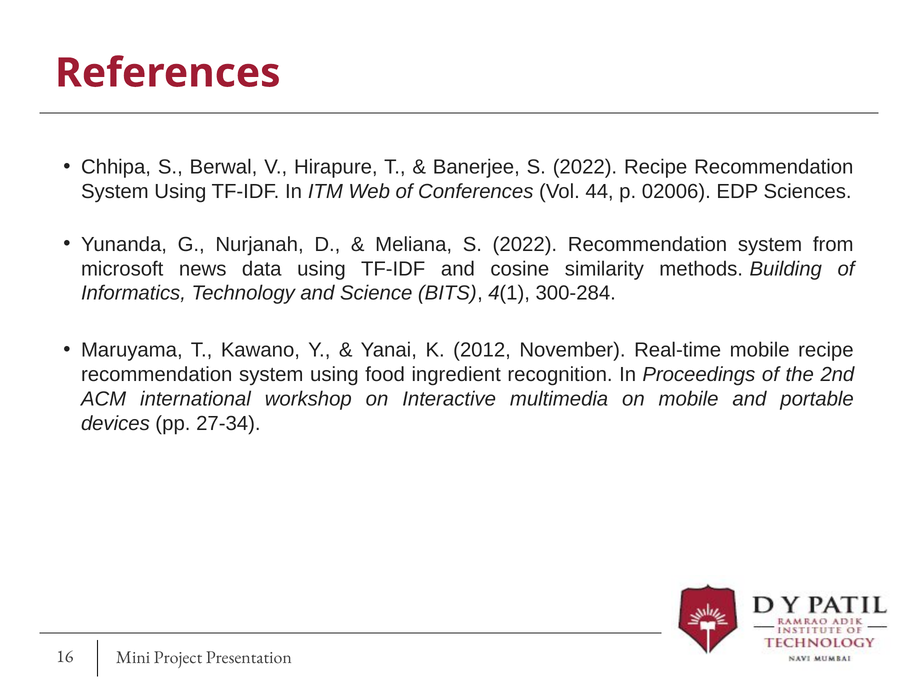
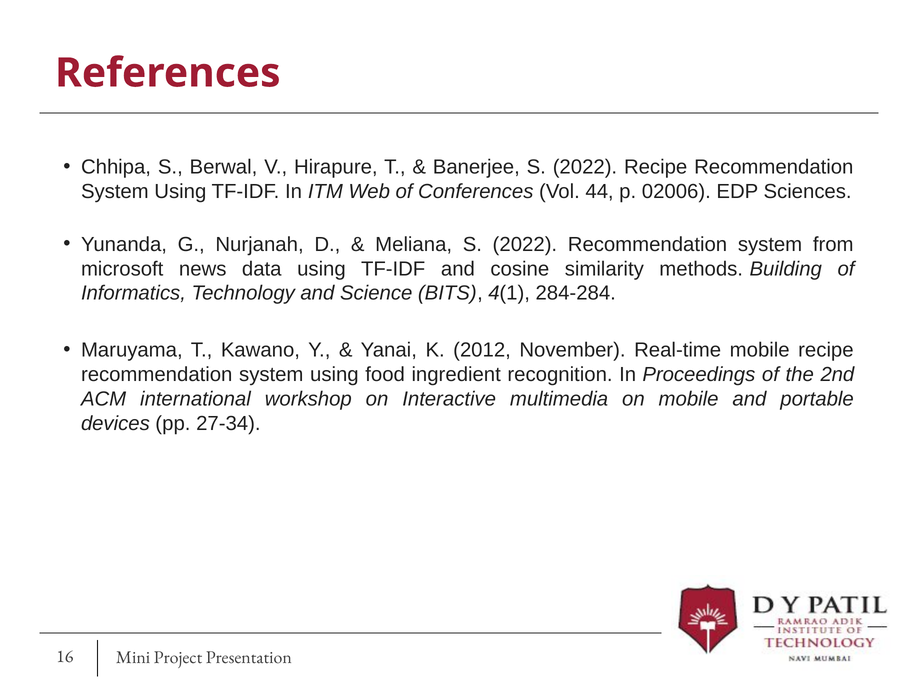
300-284: 300-284 -> 284-284 (576, 293)
